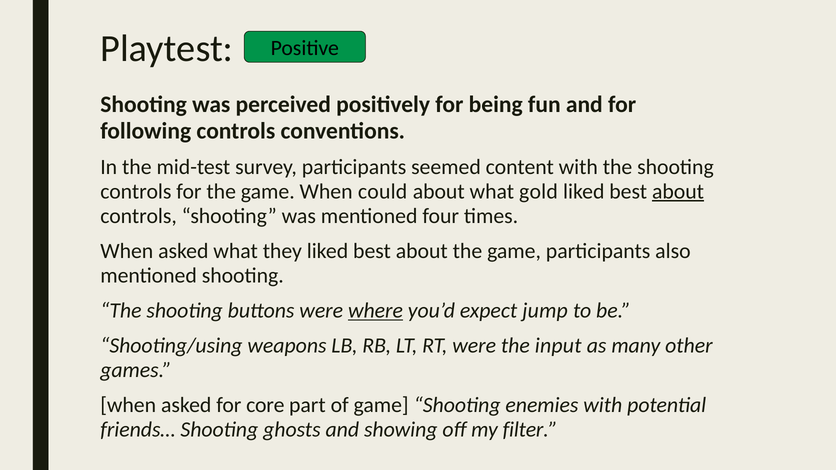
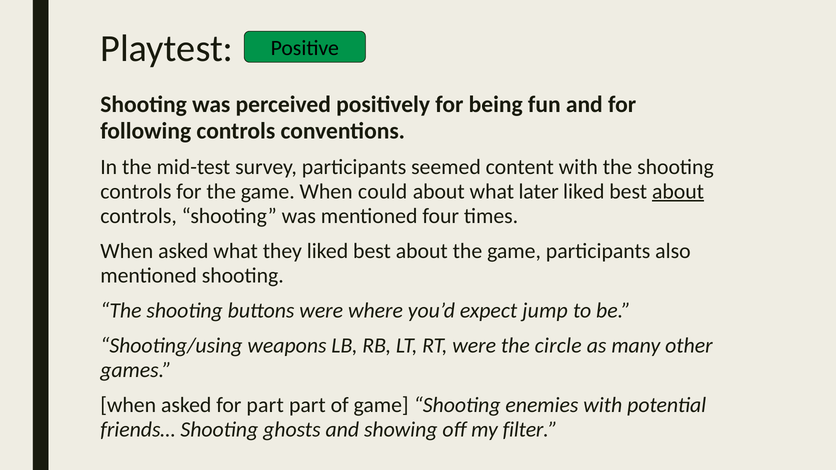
gold: gold -> later (539, 192)
where underline: present -> none (375, 311)
input: input -> circle (558, 346)
for core: core -> part (265, 405)
